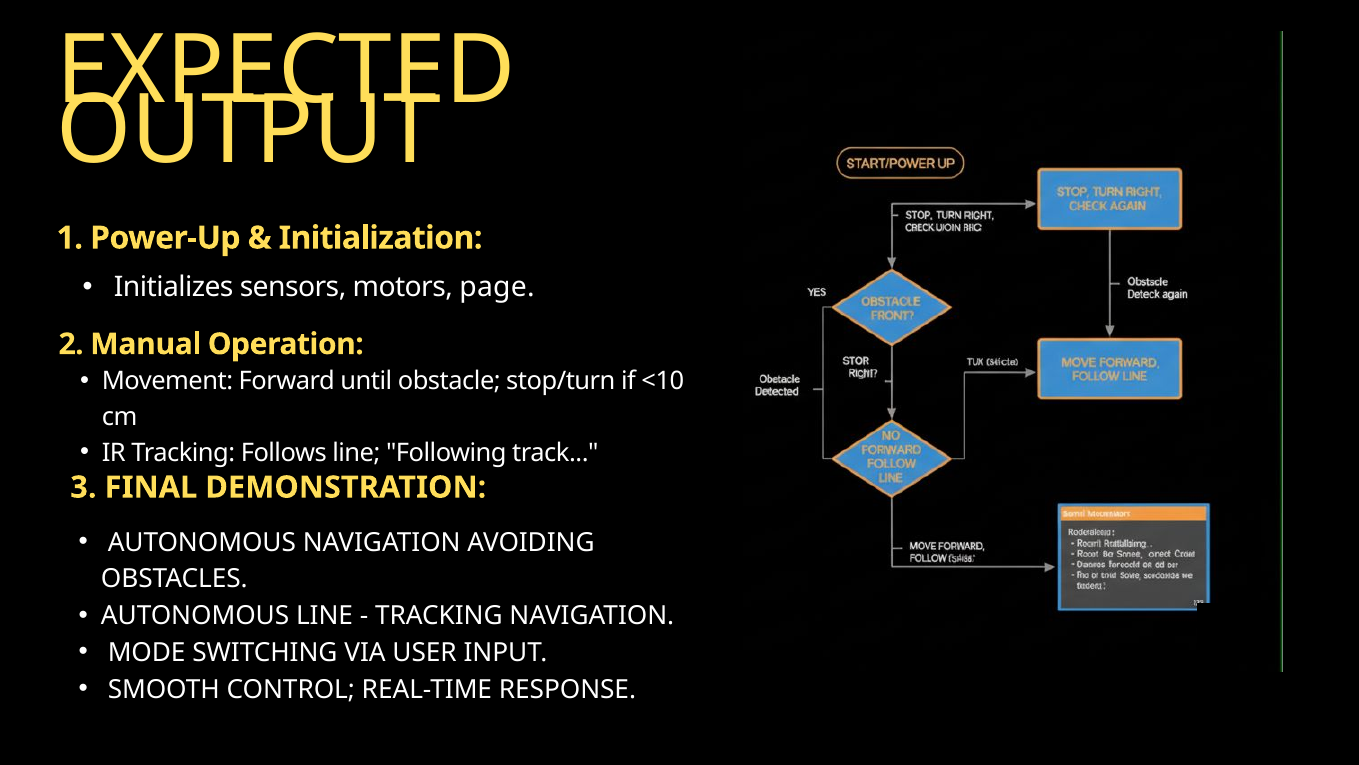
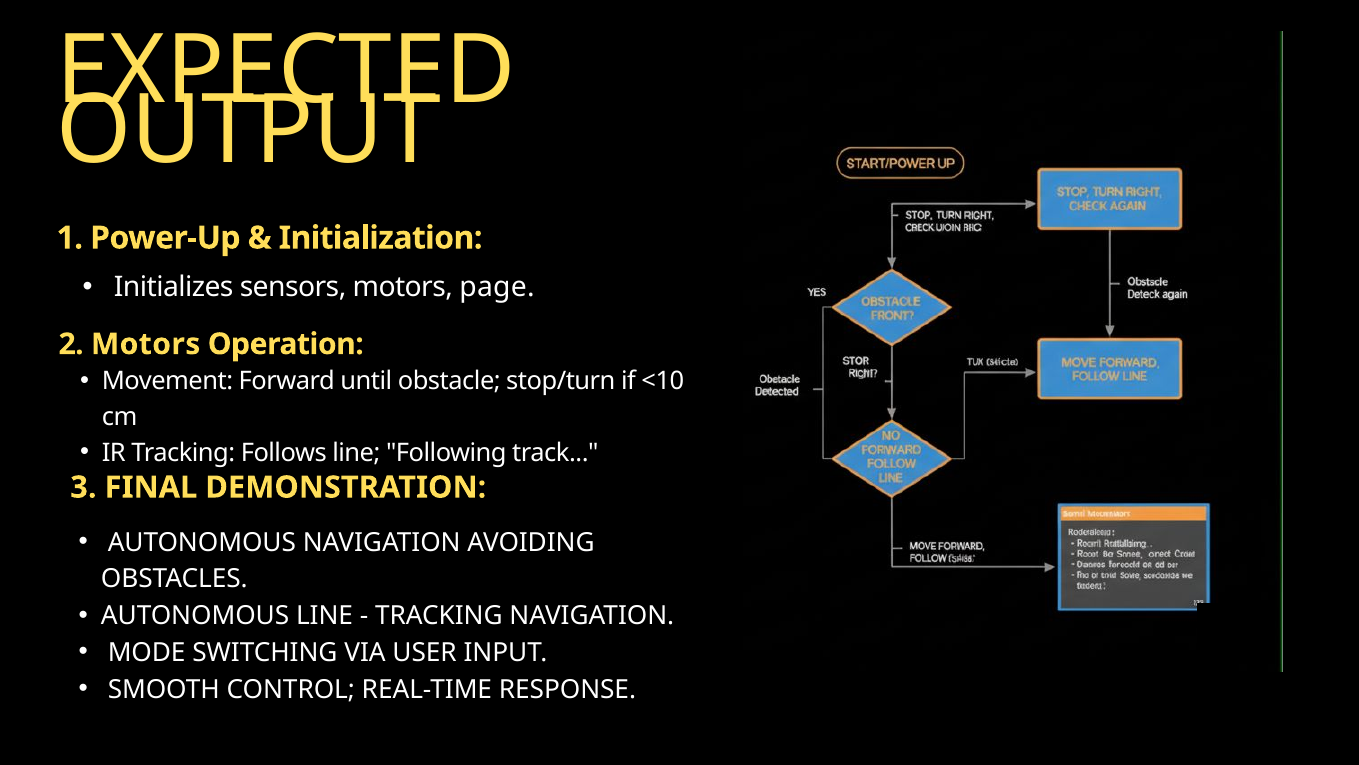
2 Manual: Manual -> Motors (146, 344)
